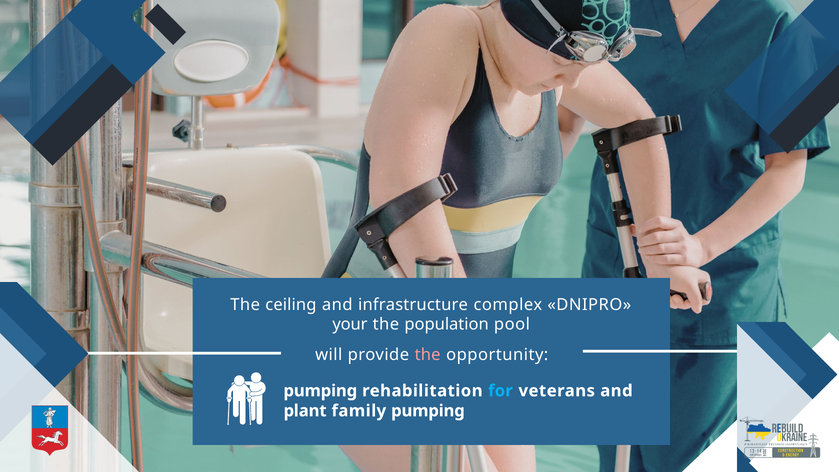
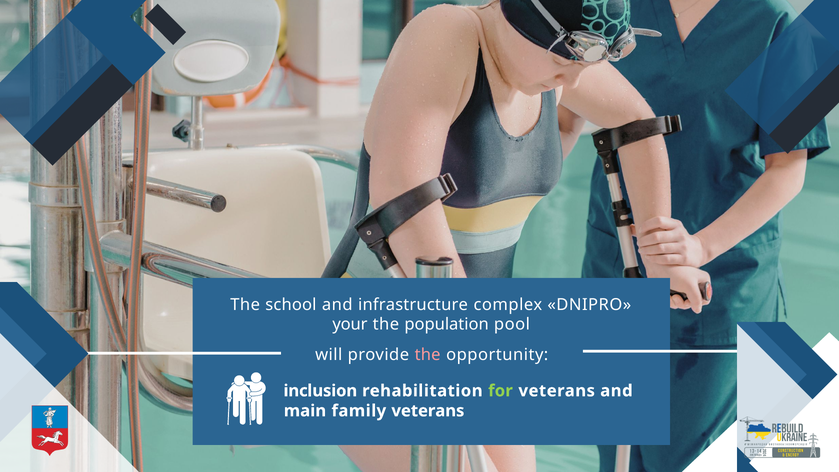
ceiling: ceiling -> school (291, 305)
pumping: pumping -> inclusion (320, 391)
for colour: light blue -> light green (500, 391)
plant: plant -> main (305, 411)
family pumping: pumping -> veterans (428, 411)
